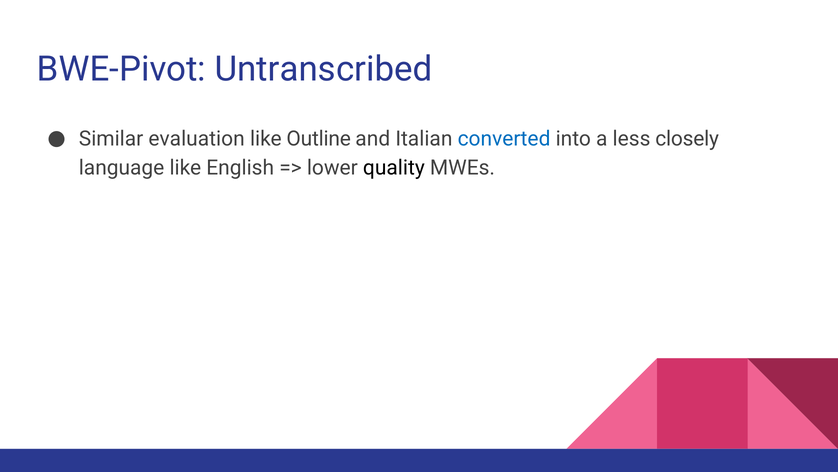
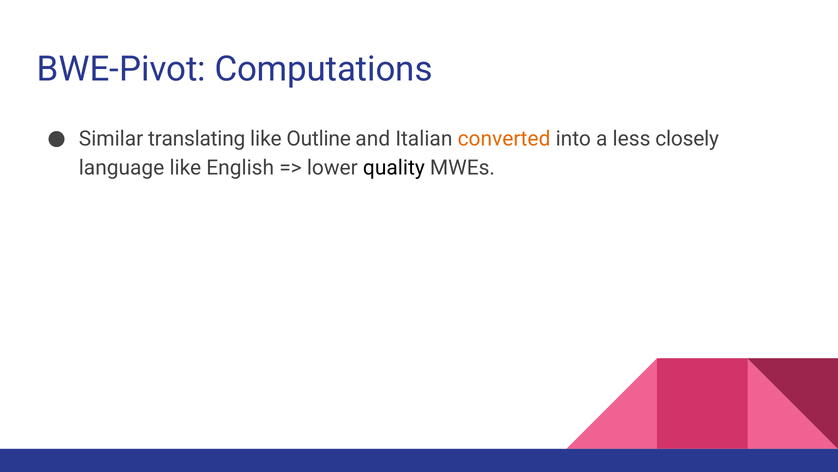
Untranscribed: Untranscribed -> Computations (324, 69)
evaluation: evaluation -> translating (197, 139)
converted colour: blue -> orange (504, 139)
